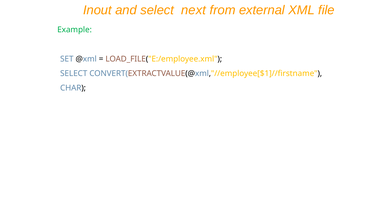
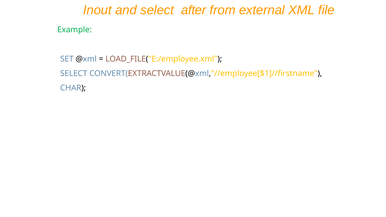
next: next -> after (194, 10)
